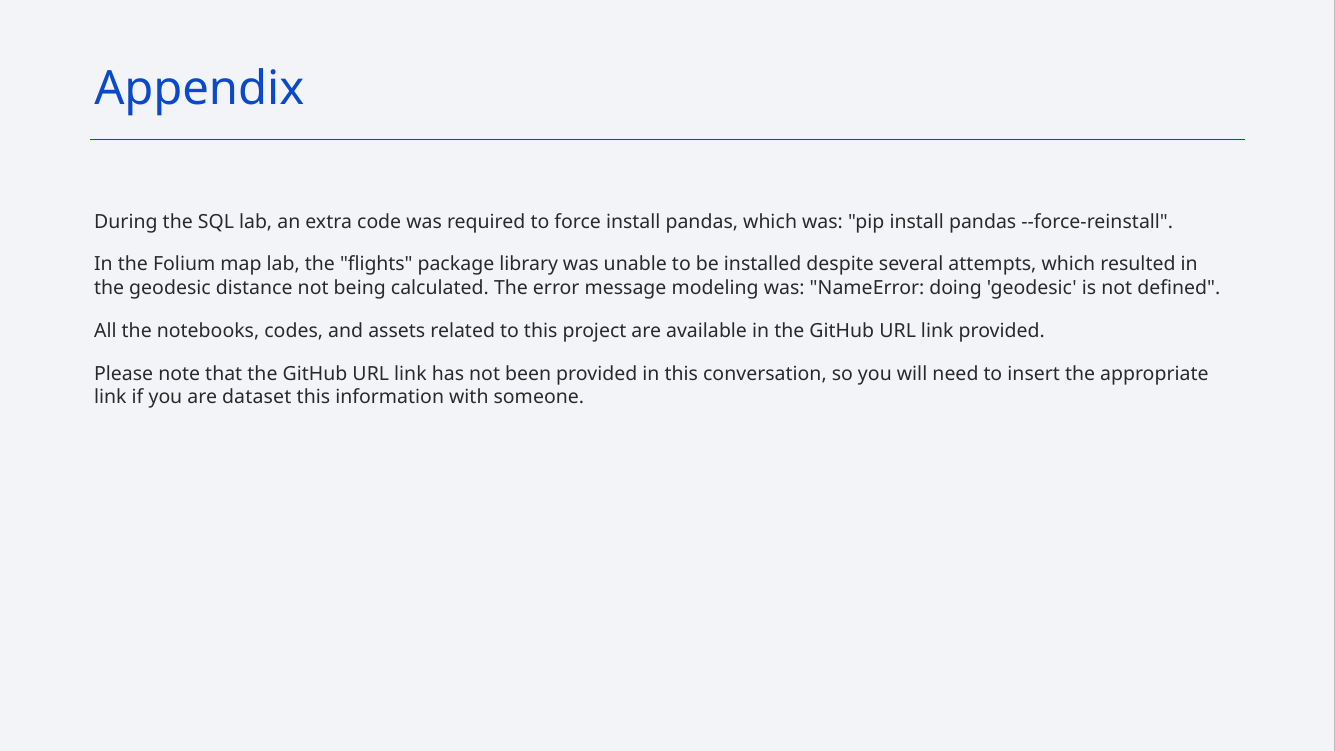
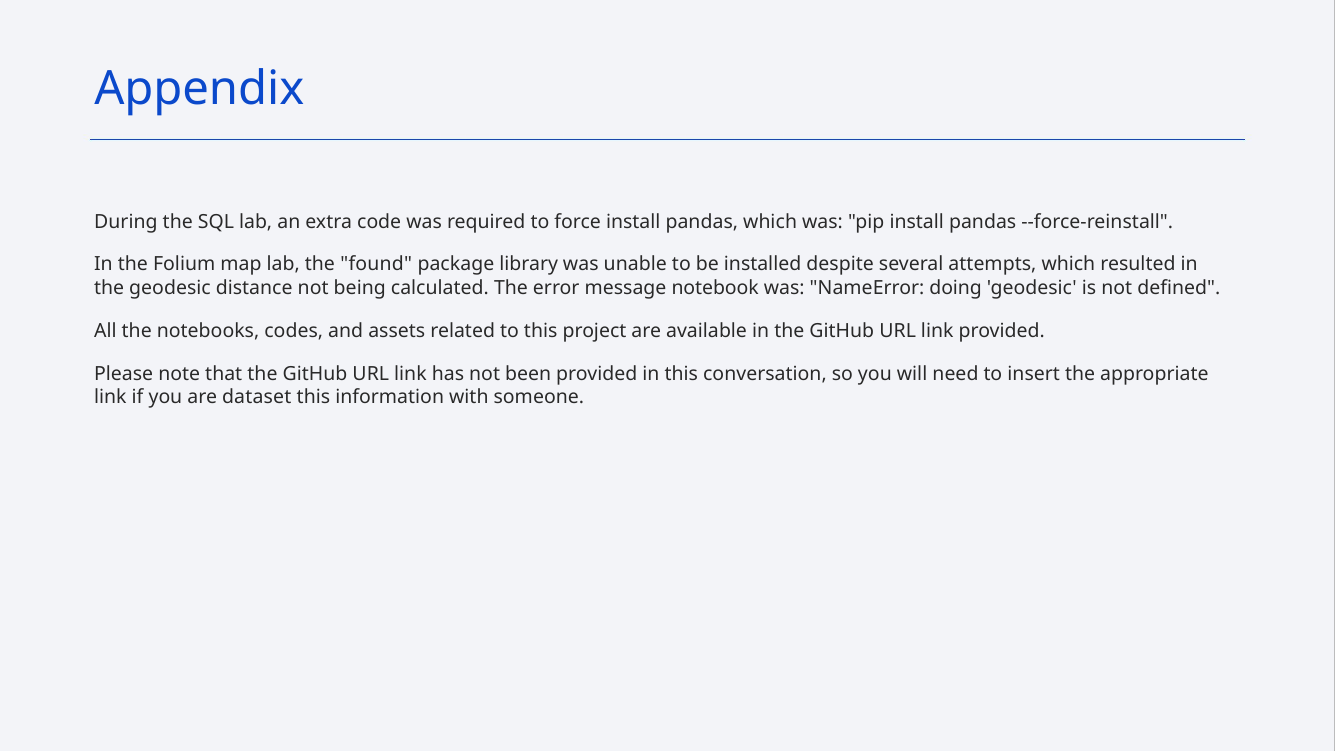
flights: flights -> found (376, 264)
modeling: modeling -> notebook (715, 288)
